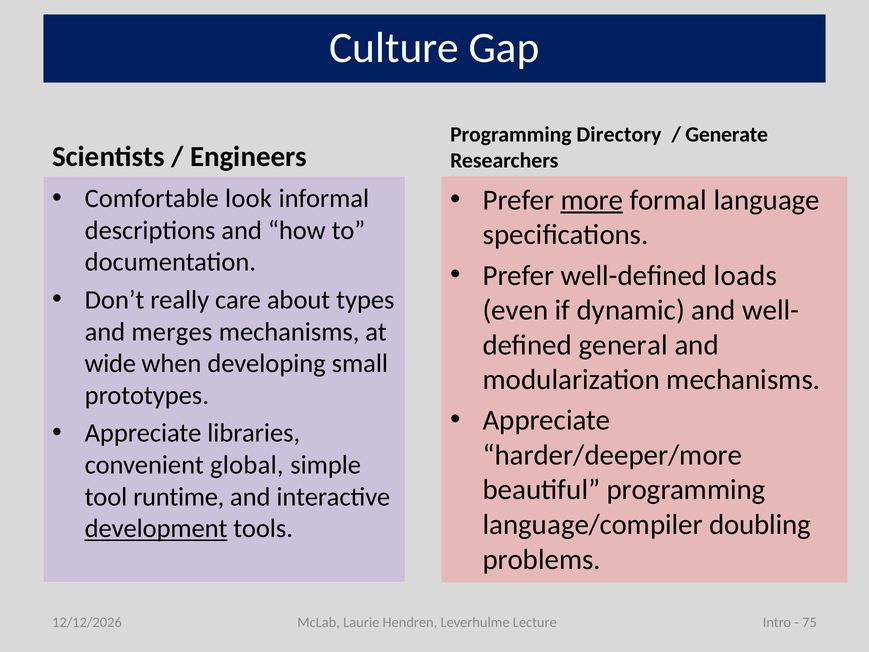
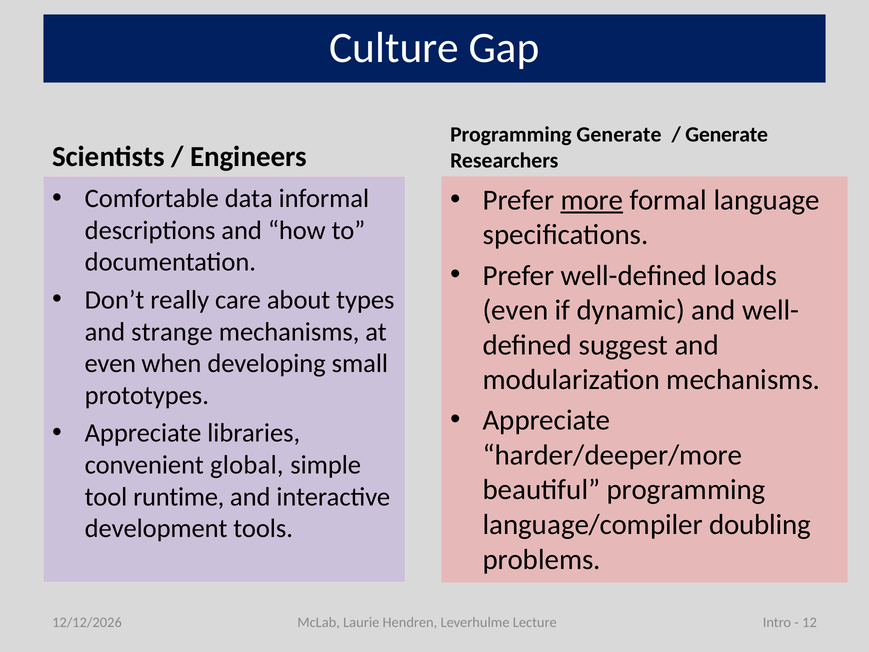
Programming Directory: Directory -> Generate (619, 134)
look: look -> data (249, 198)
merges: merges -> strange (172, 332)
general: general -> suggest (623, 345)
wide: wide -> even (110, 363)
development underline: present -> none (156, 529)
75: 75 -> 12 (810, 622)
